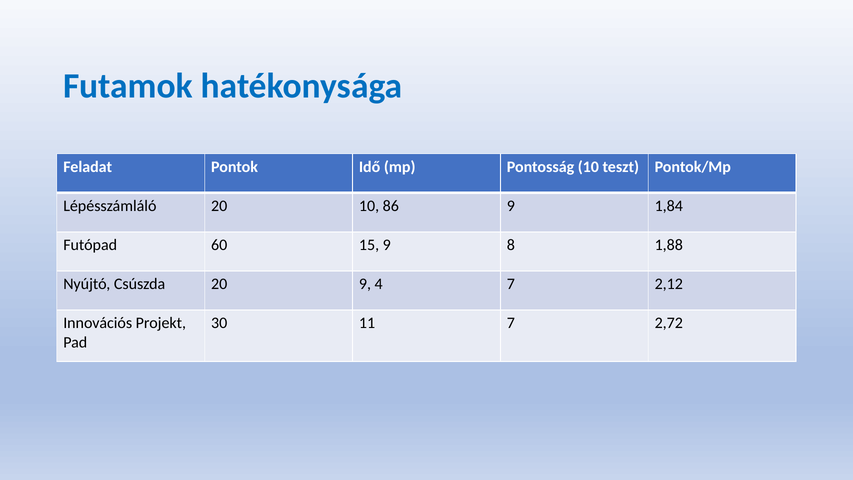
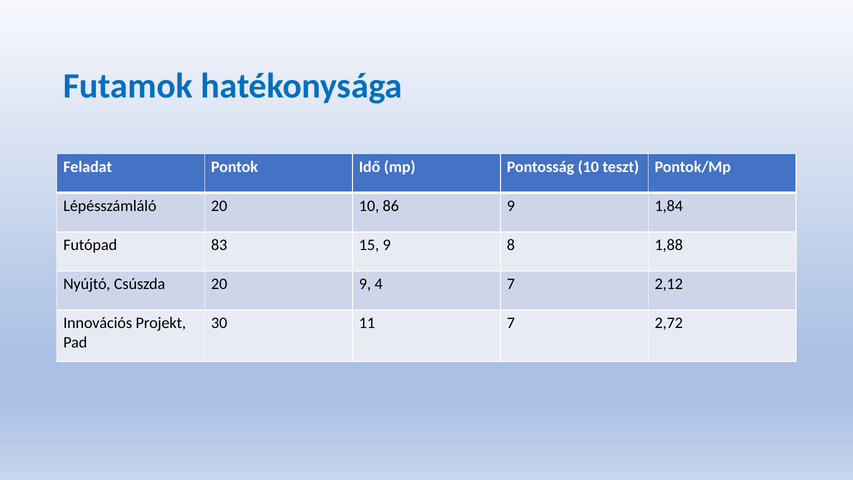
60: 60 -> 83 (219, 245)
